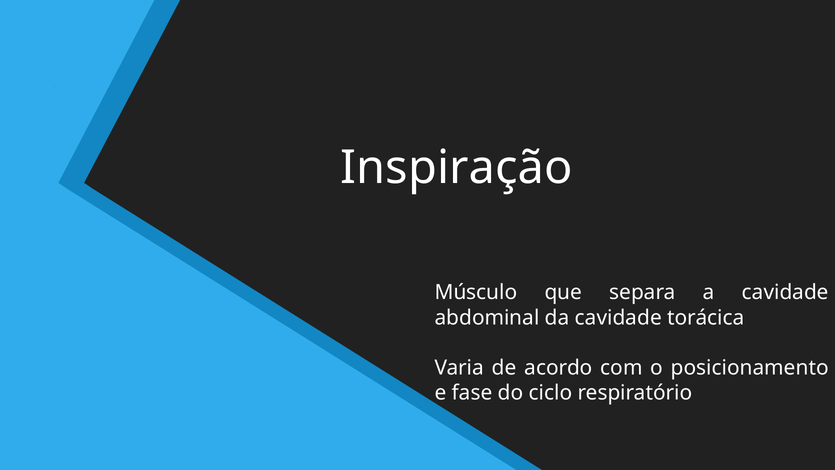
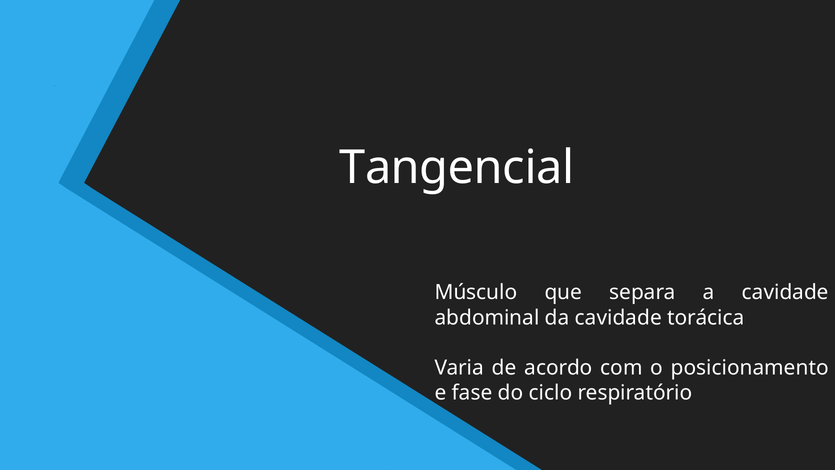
Inspiração: Inspiração -> Tangencial (457, 168)
